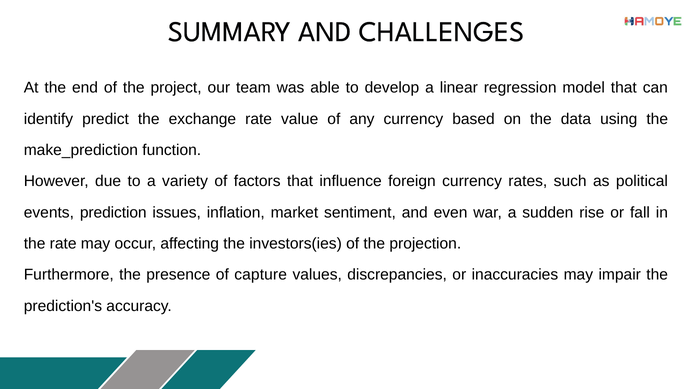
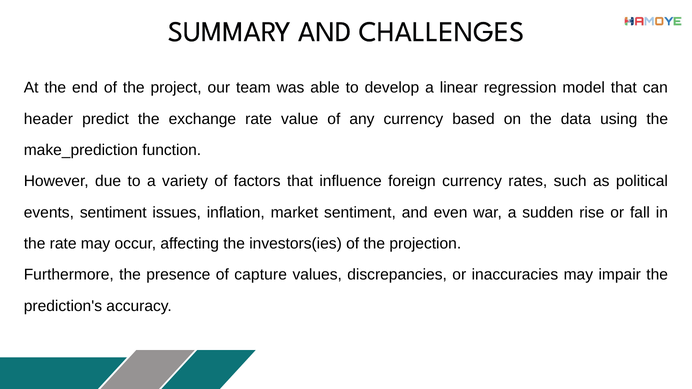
identify: identify -> header (48, 119)
events prediction: prediction -> sentiment (113, 213)
